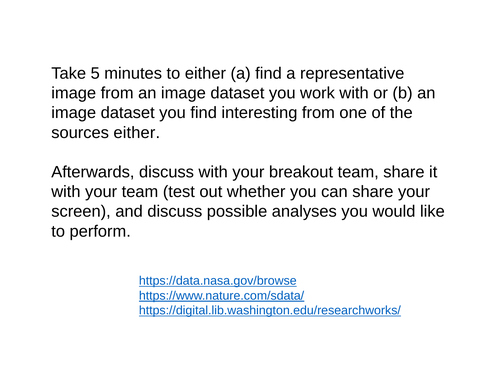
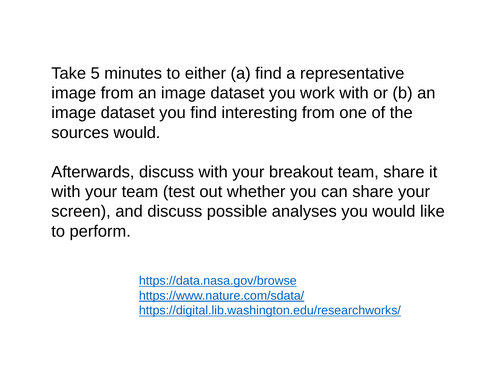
sources either: either -> would (137, 133)
